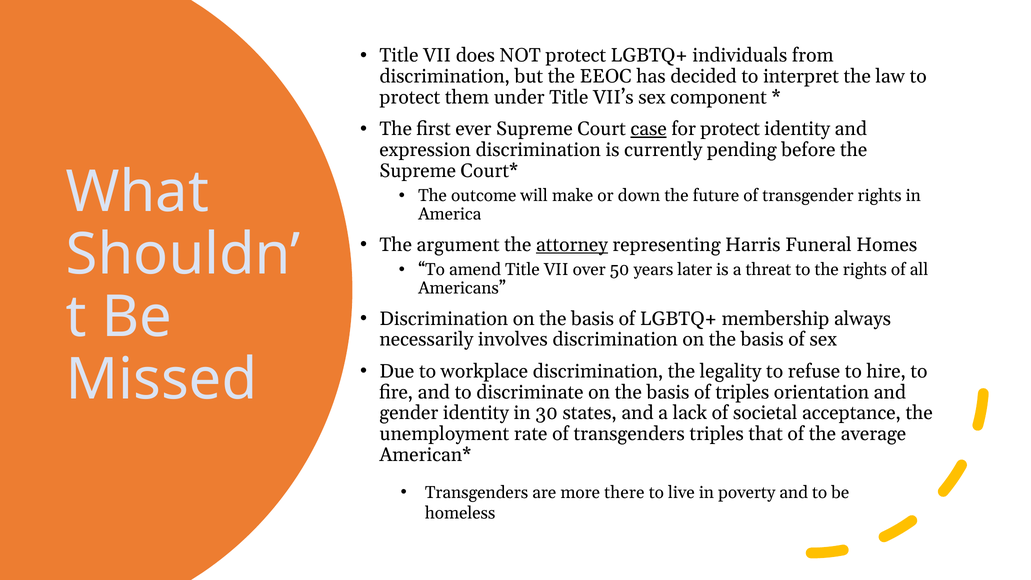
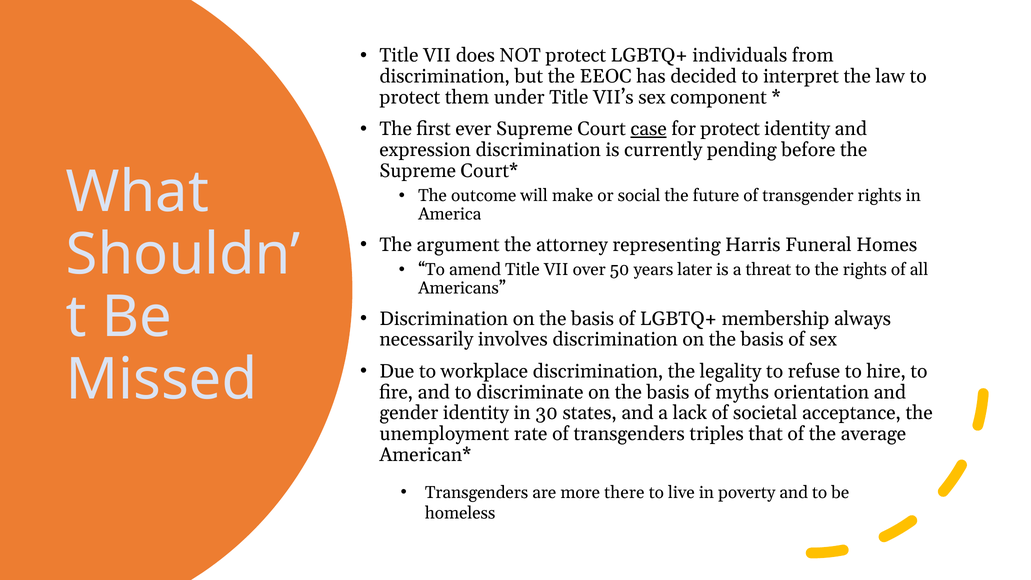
down: down -> social (639, 196)
attorney underline: present -> none (572, 245)
of triples: triples -> myths (742, 392)
